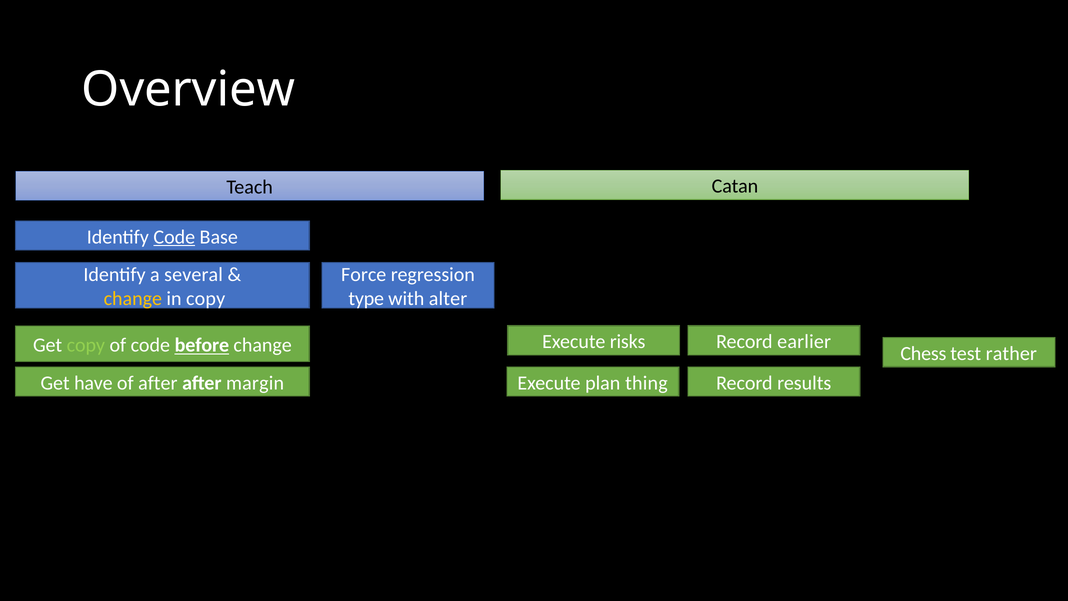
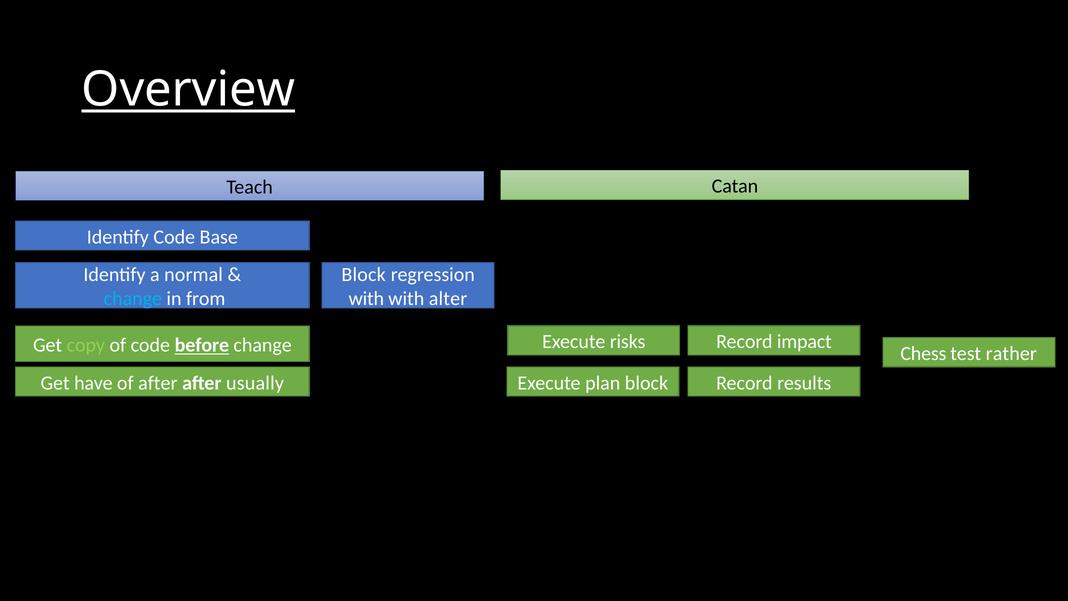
Overview underline: none -> present (188, 90)
Code underline: present -> none (174, 237)
several: several -> normal (194, 274)
Force: Force -> Block (364, 274)
change colour: yellow -> light blue (133, 298)
in copy: copy -> from (206, 298)
type: type -> with (366, 298)
earlier: earlier -> impact (804, 342)
margin: margin -> usually (255, 383)
plan thing: thing -> block (647, 383)
